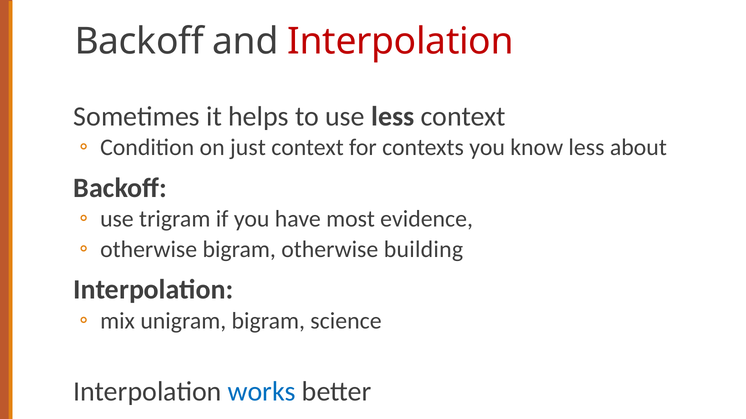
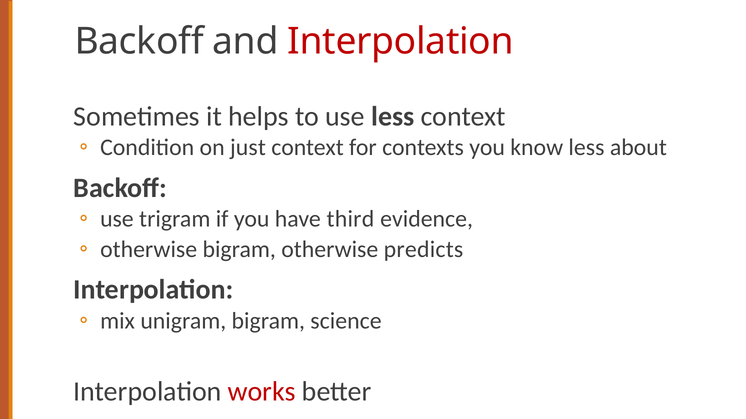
most: most -> third (350, 219)
building: building -> predicts (423, 250)
works colour: blue -> red (262, 392)
